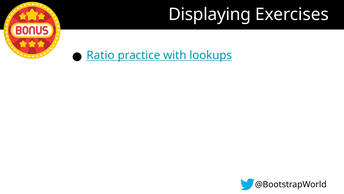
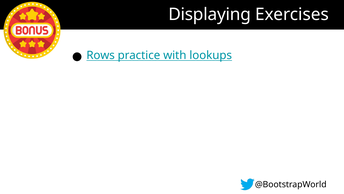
Ratio: Ratio -> Rows (101, 55)
